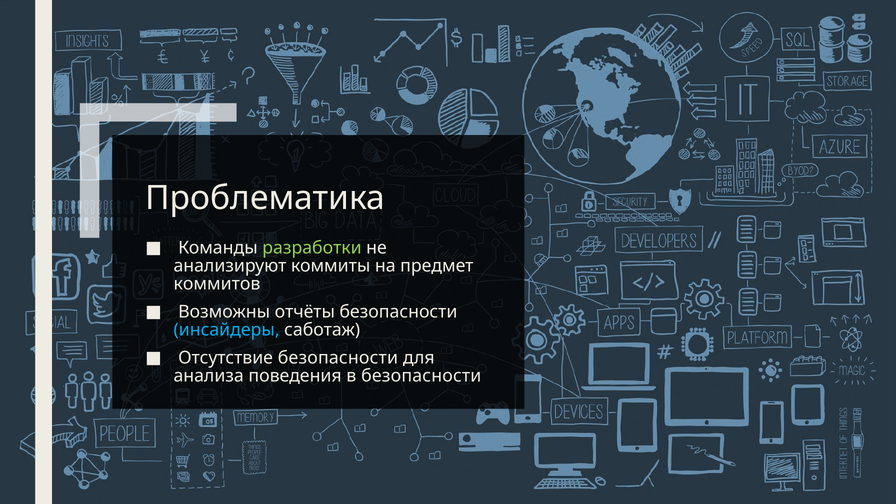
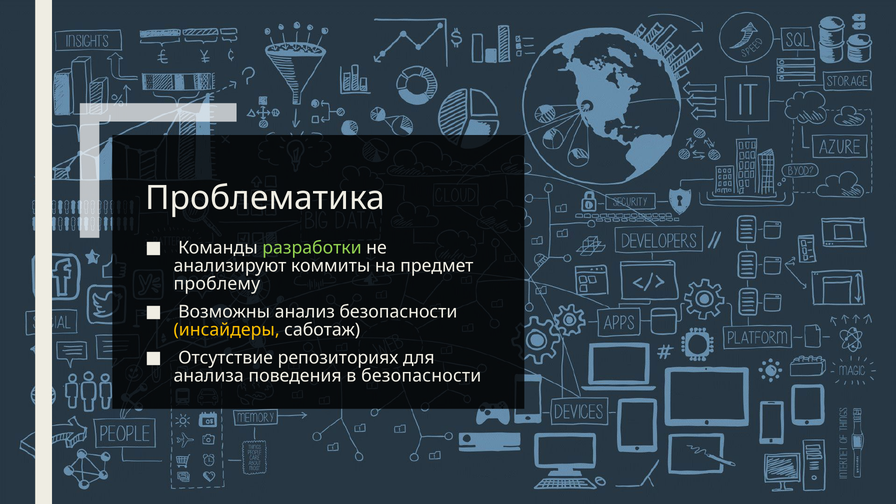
коммитов: коммитов -> проблему (217, 284)
отчёты: отчёты -> анализ (305, 312)
инсайдеры colour: light blue -> yellow (227, 330)
Отсутствие безопасности: безопасности -> репозиториях (338, 358)
